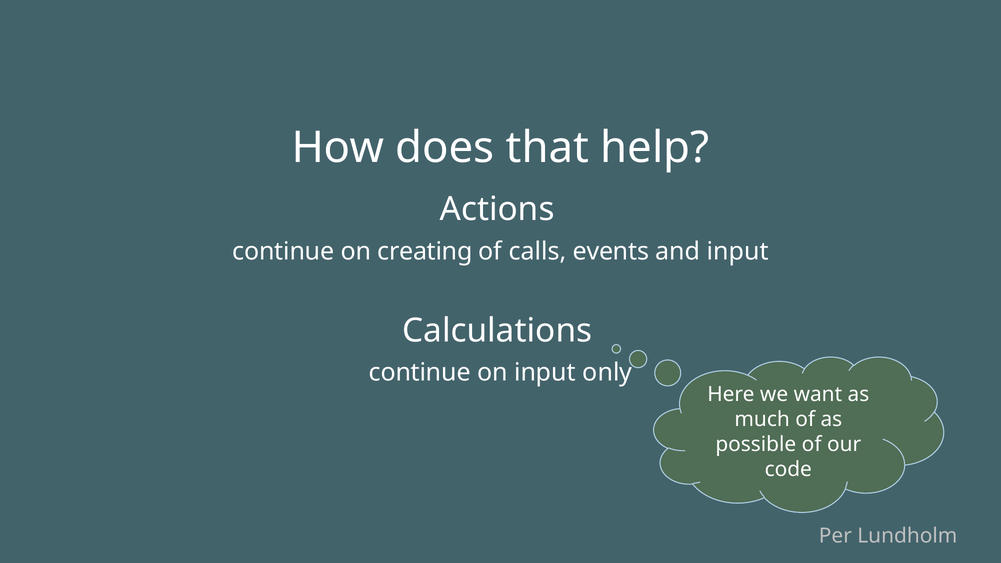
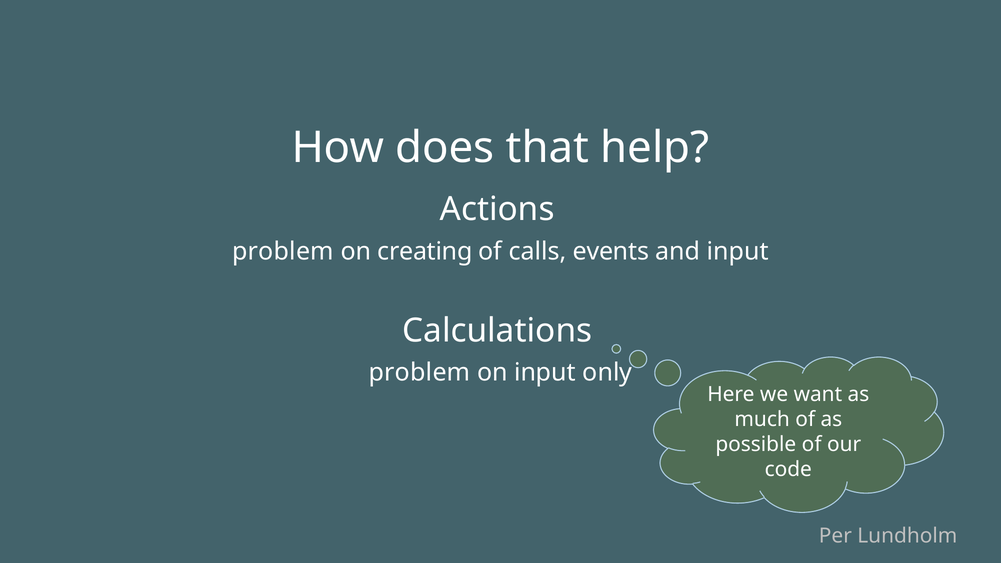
continue: continue -> problem (283, 251)
continue: continue -> problem (420, 373)
